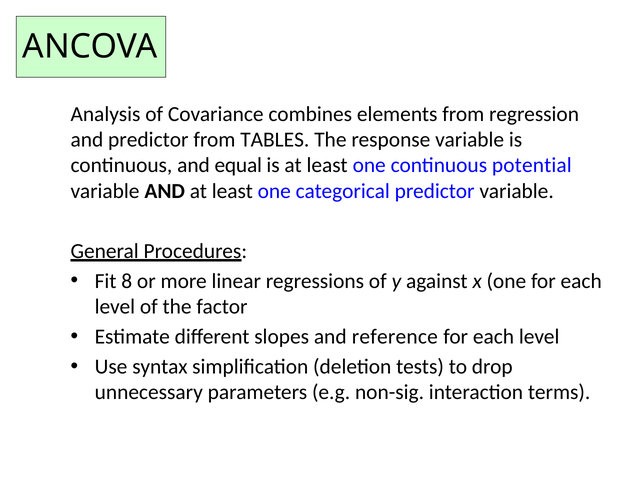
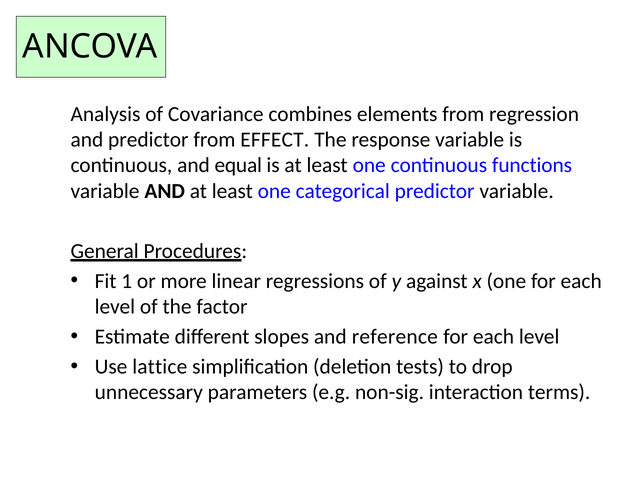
TABLES: TABLES -> EFFECT (275, 140)
potential: potential -> functions (532, 165)
8: 8 -> 1 (127, 281)
syntax: syntax -> lattice (160, 366)
